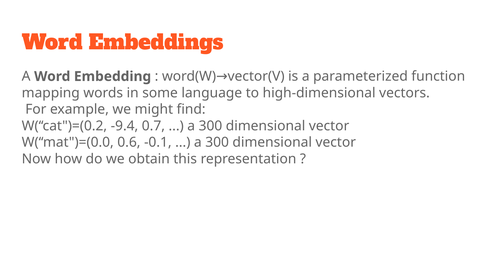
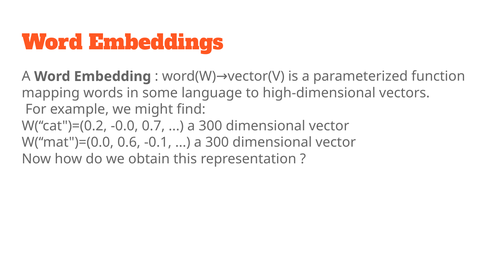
-9.4: -9.4 -> -0.0 (124, 126)
